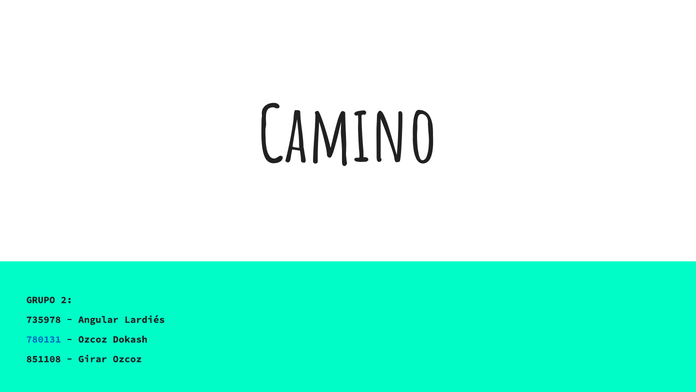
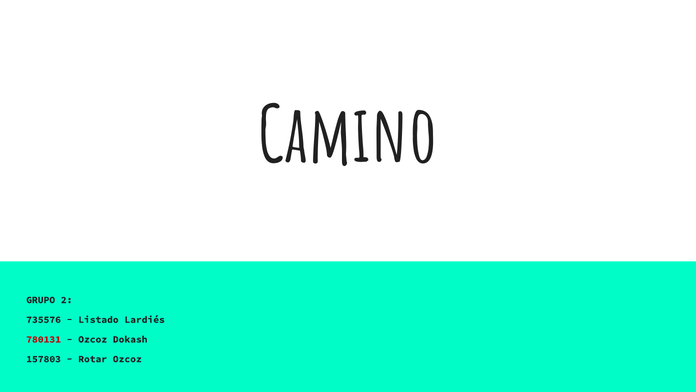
735978: 735978 -> 735576 (44, 319)
Angular: Angular -> Listado (98, 319)
780131 colour: blue -> red (44, 339)
851108: 851108 -> 157803 (44, 359)
Girar: Girar -> Rotar (93, 359)
